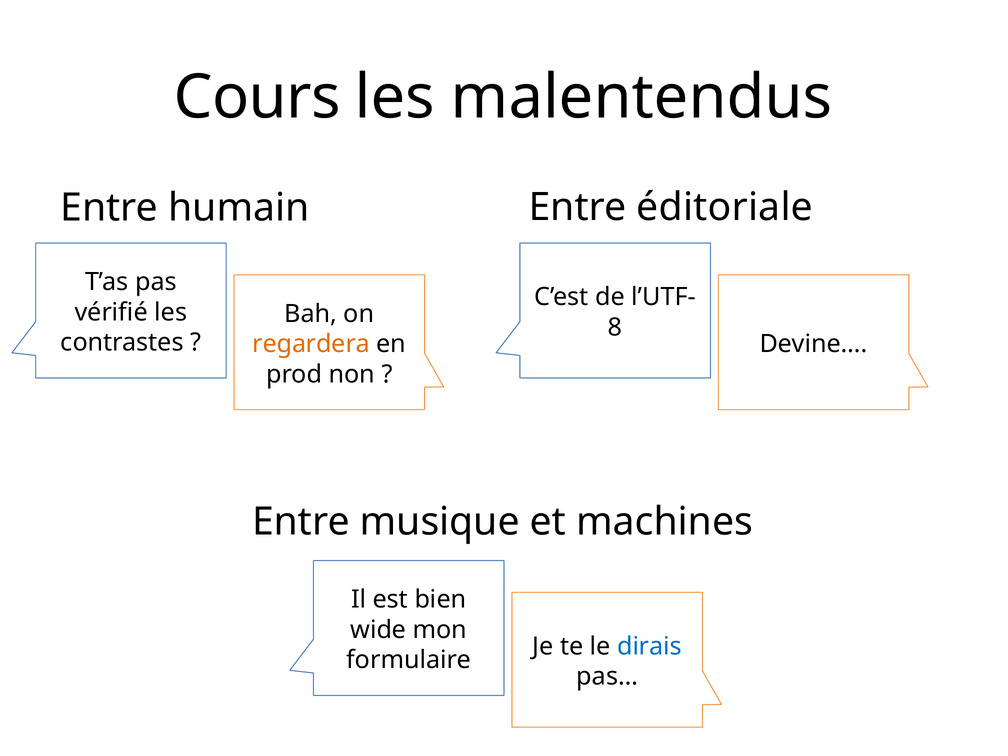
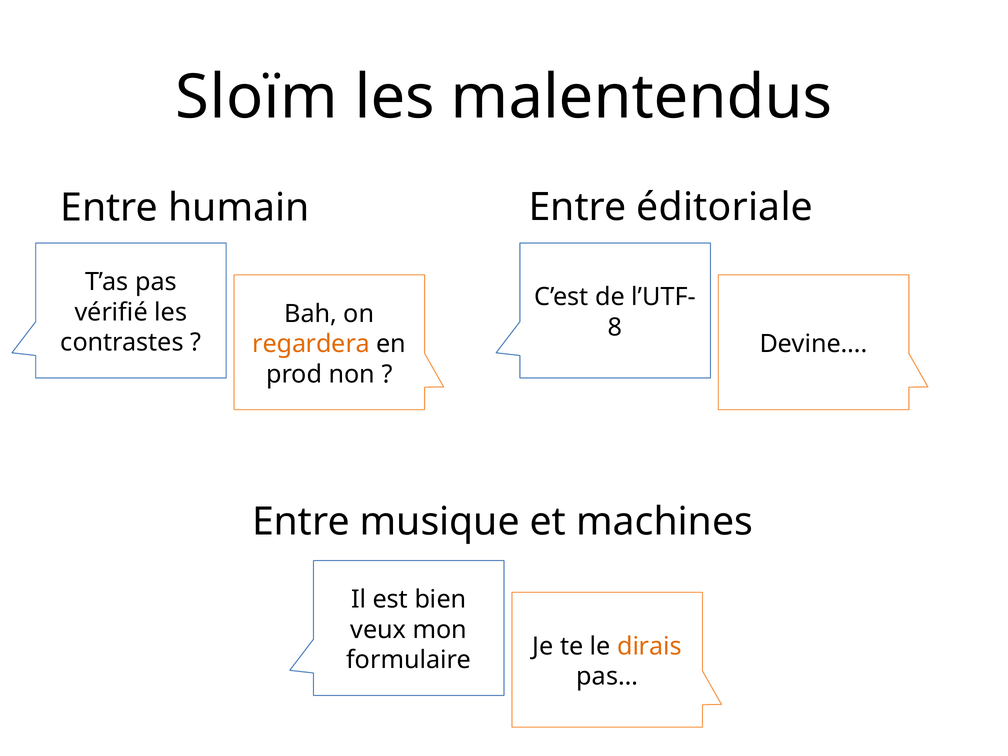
Cours: Cours -> Sloïm (257, 98)
wide: wide -> veux (378, 630)
dirais colour: blue -> orange (649, 646)
